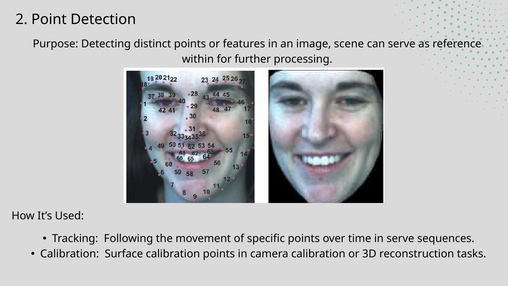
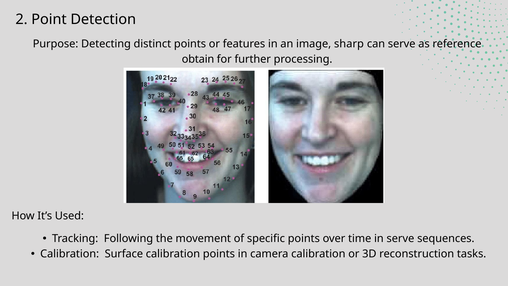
scene: scene -> sharp (349, 44)
within: within -> obtain (198, 59)
